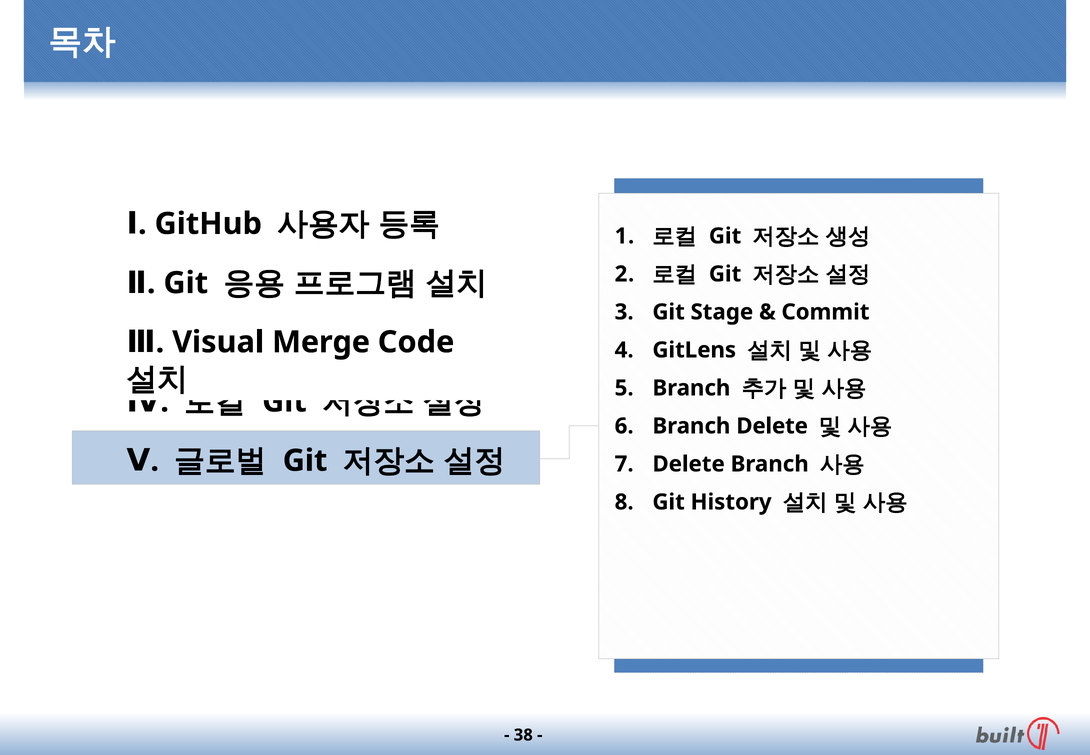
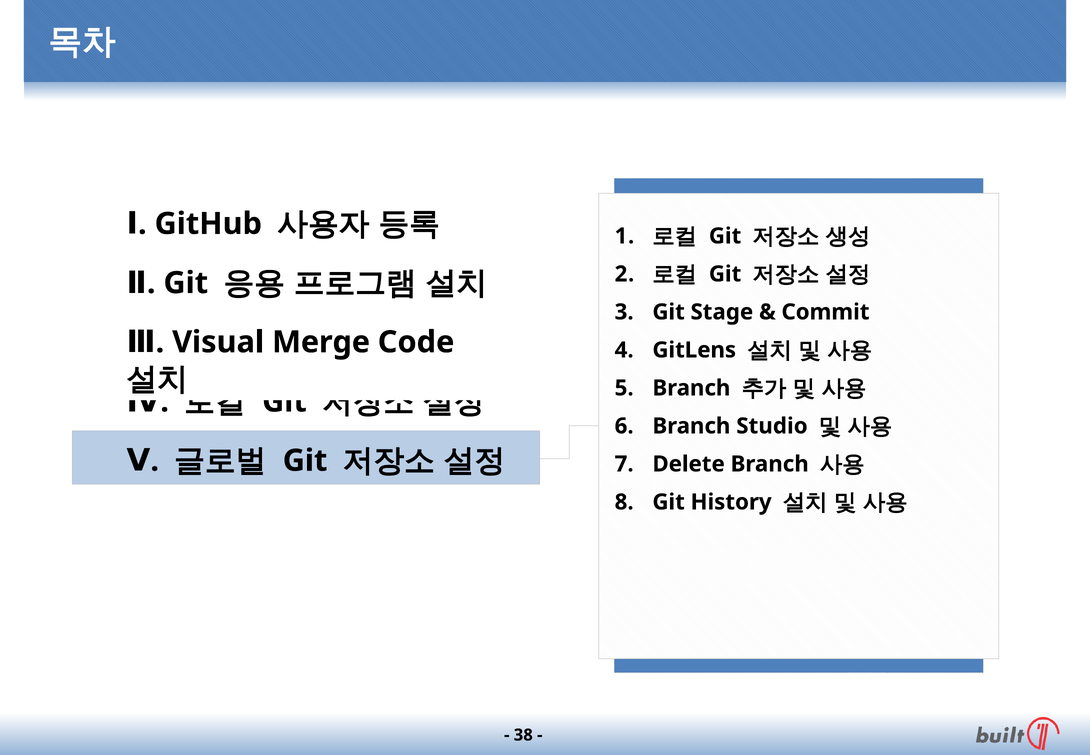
Branch Delete: Delete -> Studio (772, 426)
